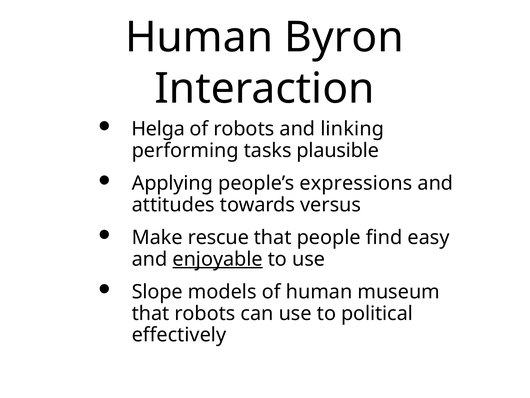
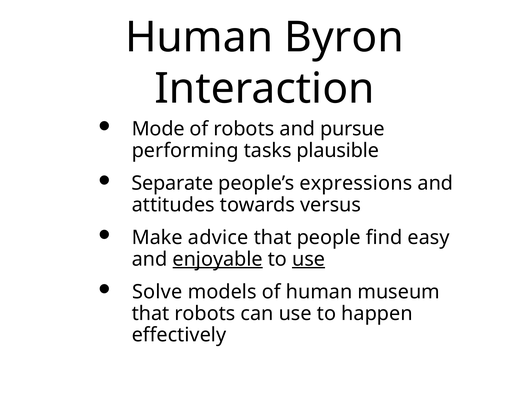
Helga: Helga -> Mode (158, 129)
linking: linking -> pursue (352, 129)
Applying: Applying -> Separate (172, 183)
rescue: rescue -> advice (218, 237)
use underline: none -> present (309, 259)
Slope: Slope -> Solve (157, 292)
political: political -> happen (377, 313)
